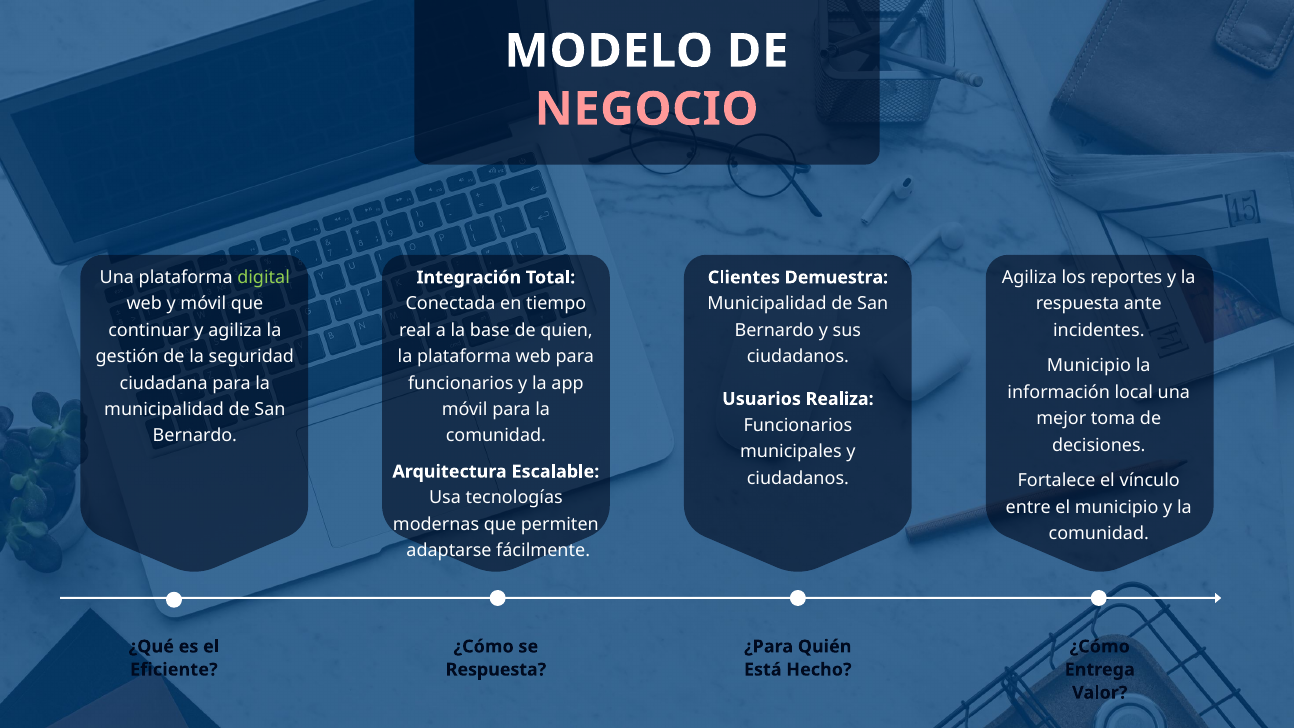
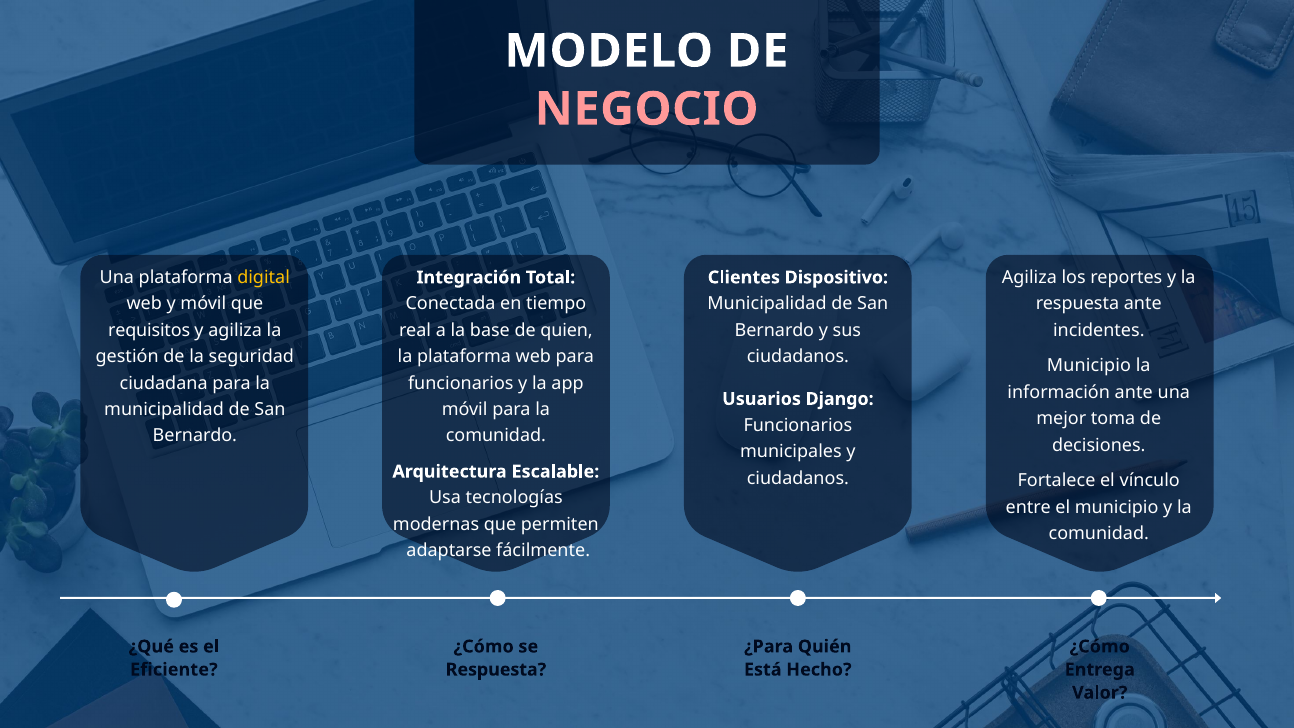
digital colour: light green -> yellow (264, 277)
Demuestra: Demuestra -> Dispositivo (836, 277)
continuar: continuar -> requisitos (149, 330)
información local: local -> ante (1134, 392)
Realiza: Realiza -> Django (840, 399)
